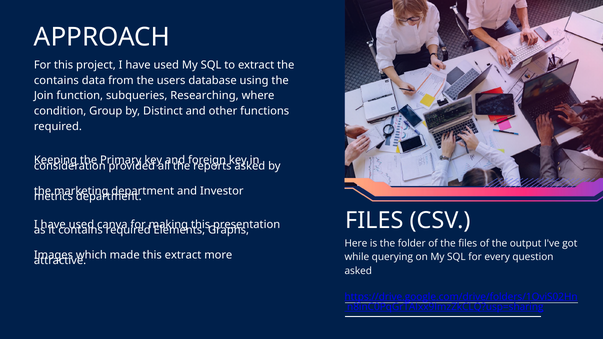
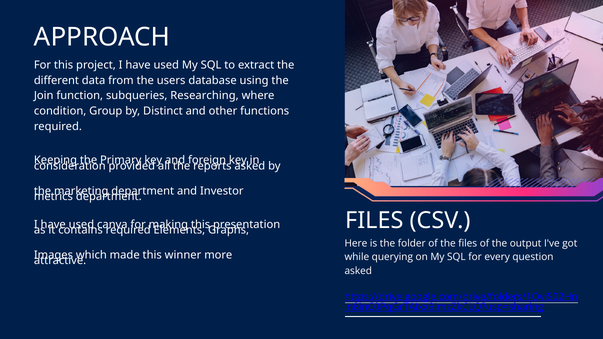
contains: contains -> different (56, 80)
this extract: extract -> winner (183, 255)
